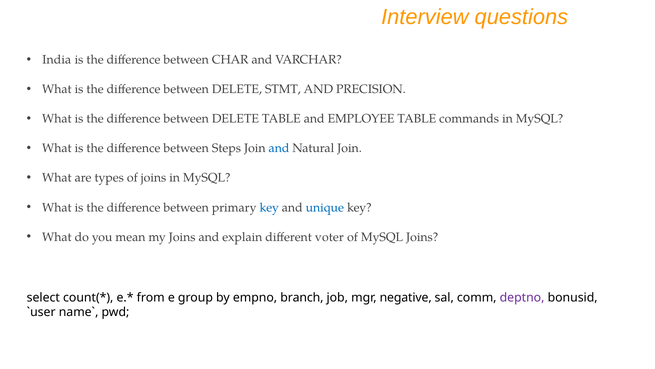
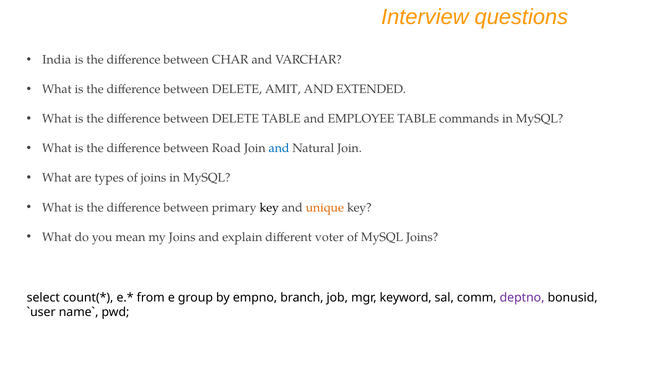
STMT: STMT -> AMIT (283, 89)
PRECISION: PRECISION -> EXTENDED (371, 89)
Steps: Steps -> Road (226, 148)
key colour: blue -> black (269, 207)
unique colour: blue -> orange (325, 207)
negative: negative -> keyword (406, 297)
